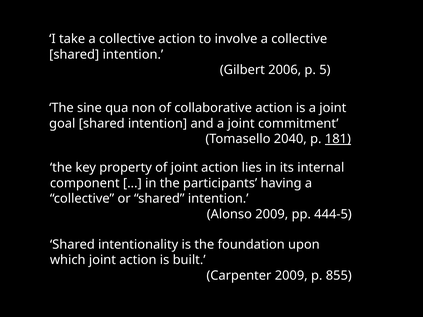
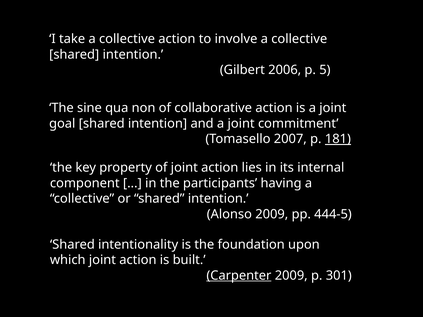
2040: 2040 -> 2007 (290, 139)
Carpenter underline: none -> present (239, 276)
855: 855 -> 301 (339, 276)
